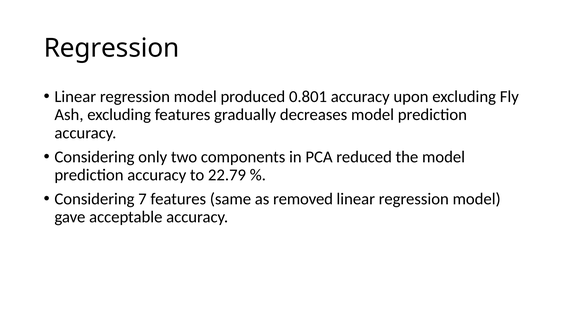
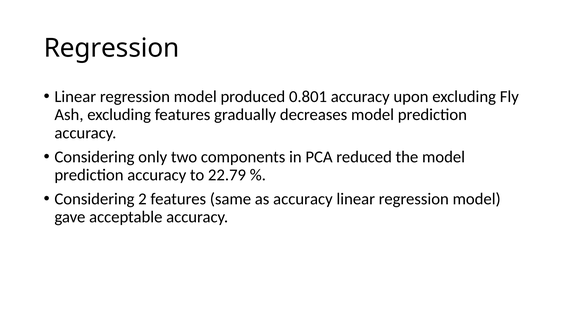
7: 7 -> 2 (142, 199)
as removed: removed -> accuracy (303, 199)
